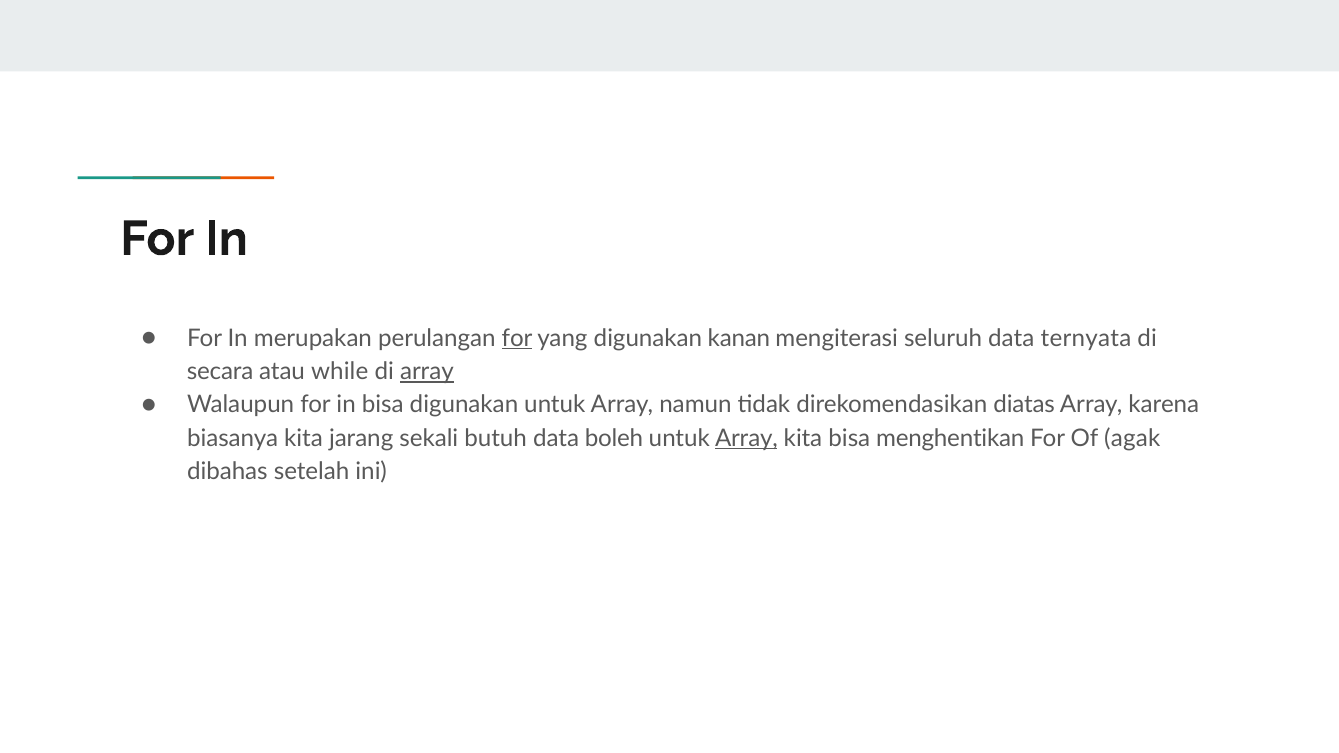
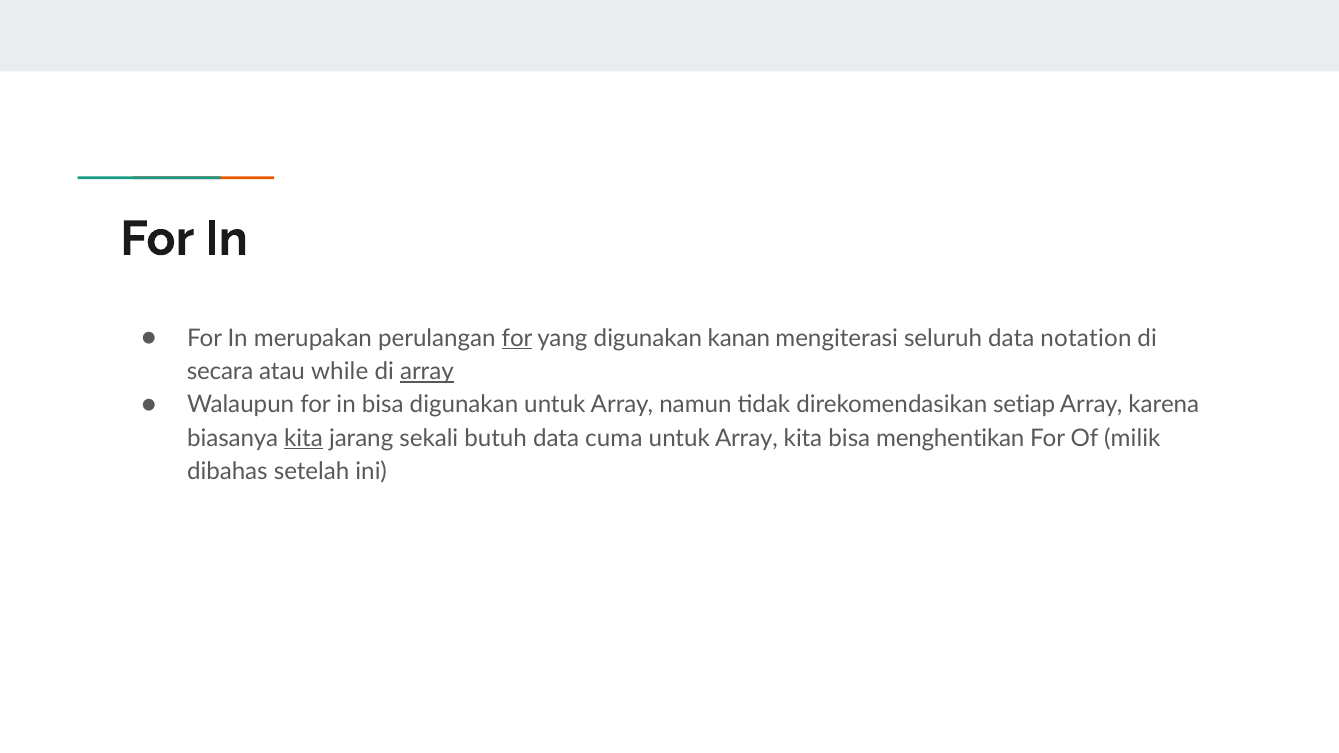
ternyata: ternyata -> notation (1086, 338)
diatas: diatas -> setiap (1024, 405)
kita underline: none -> present (304, 438)
boleh: boleh -> cuma (614, 438)
Array underline: present -> none (746, 438)
agak: agak -> milik (1132, 438)
